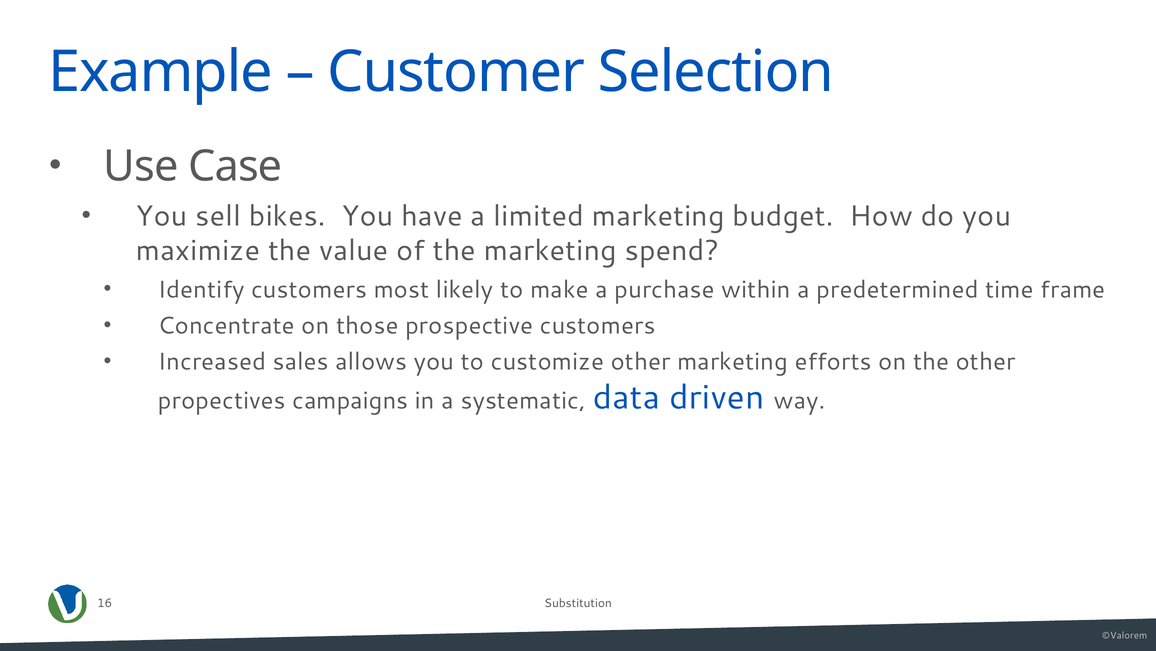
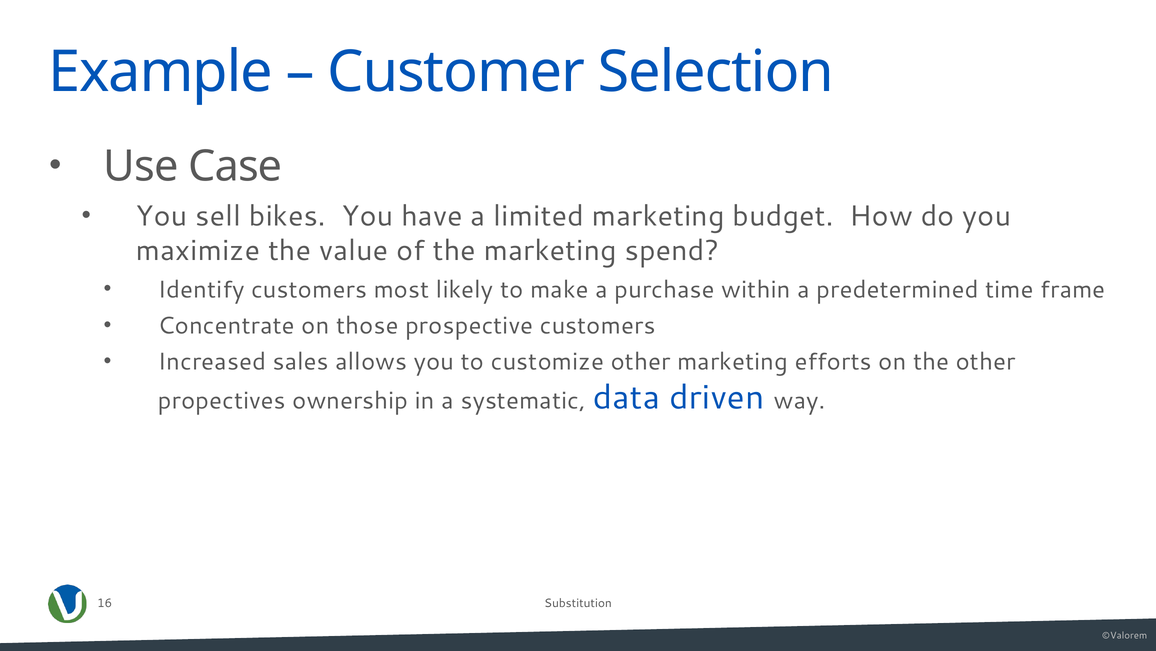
campaigns: campaigns -> ownership (350, 400)
